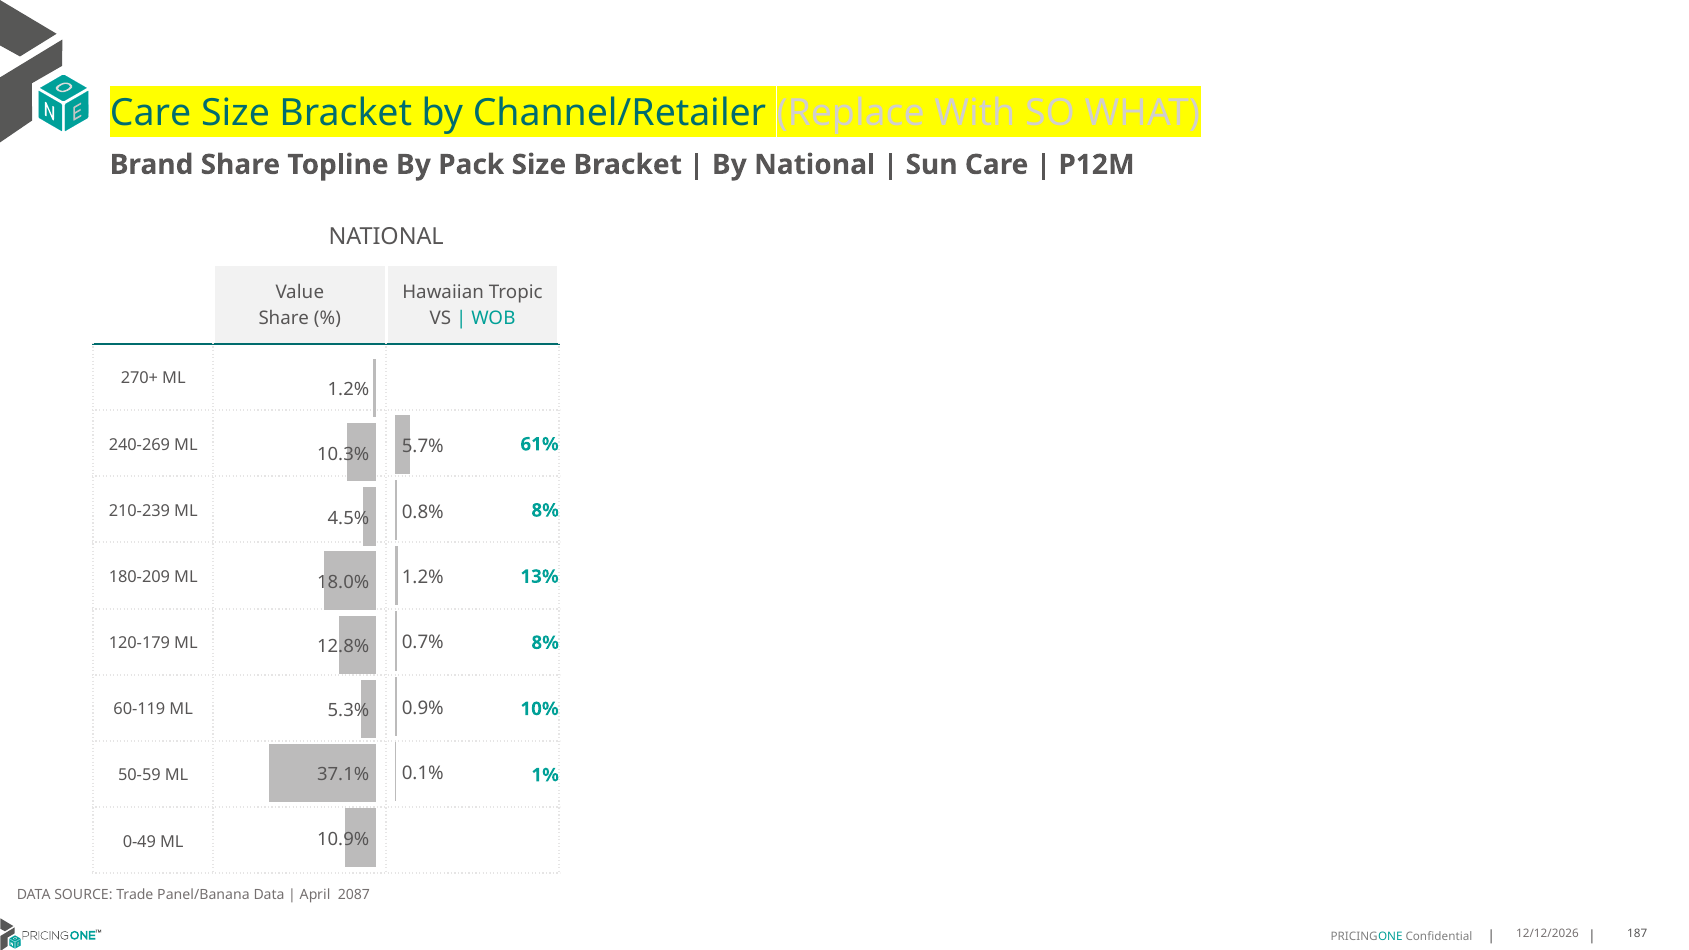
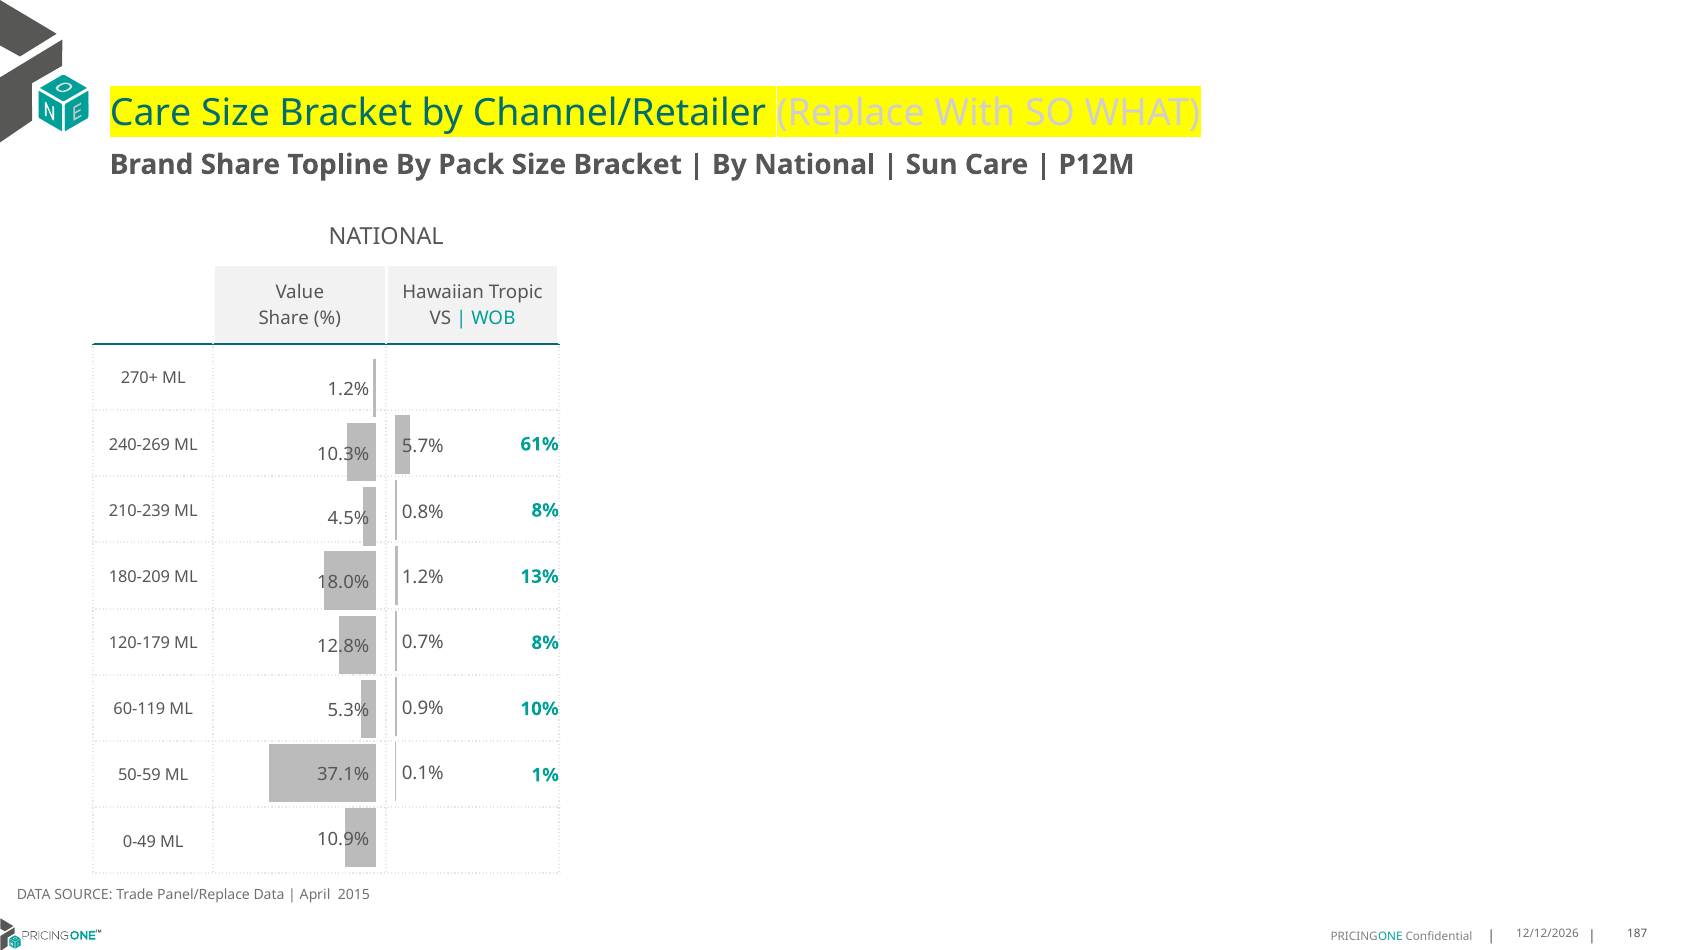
Panel/Banana: Panel/Banana -> Panel/Replace (204, 895)
2087: 2087 -> 2015 (354, 895)
